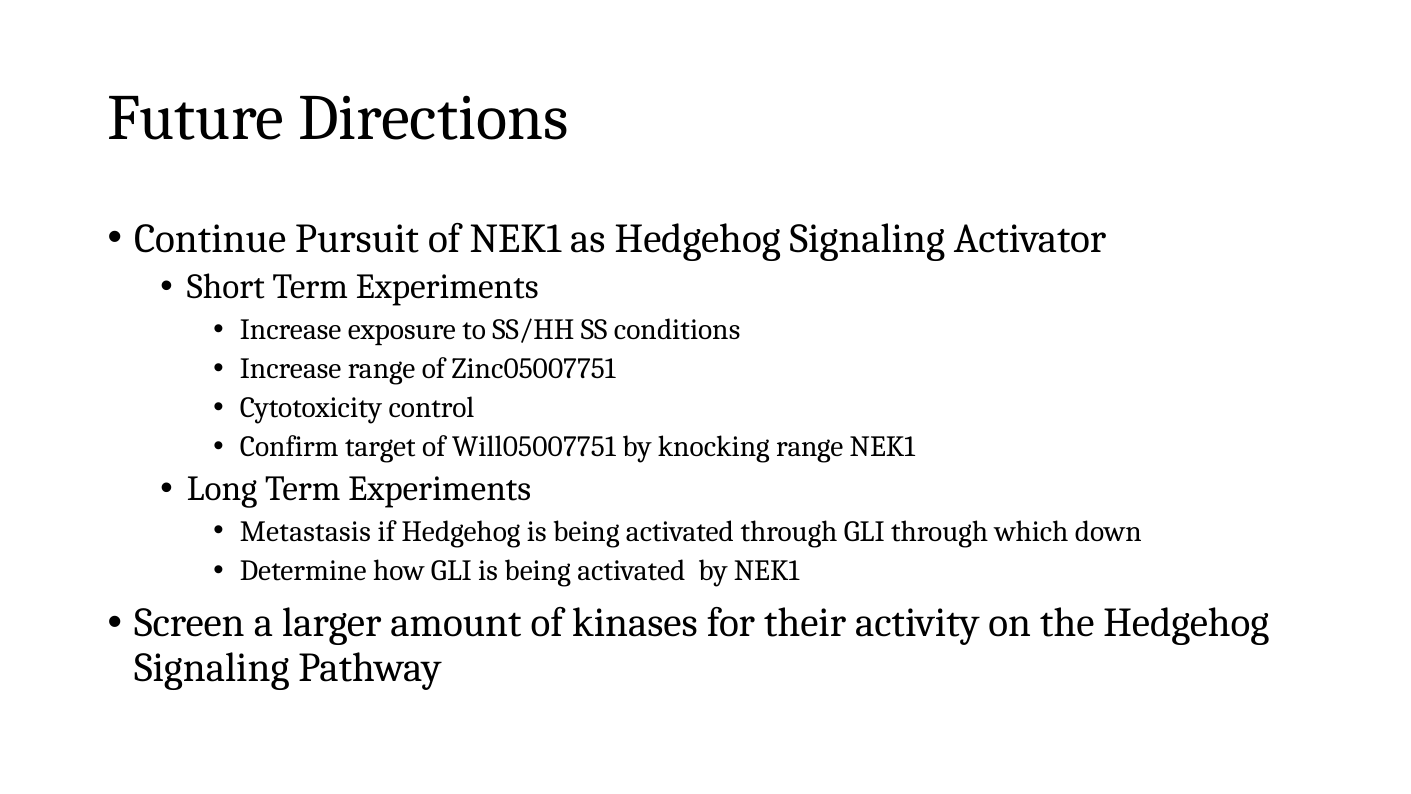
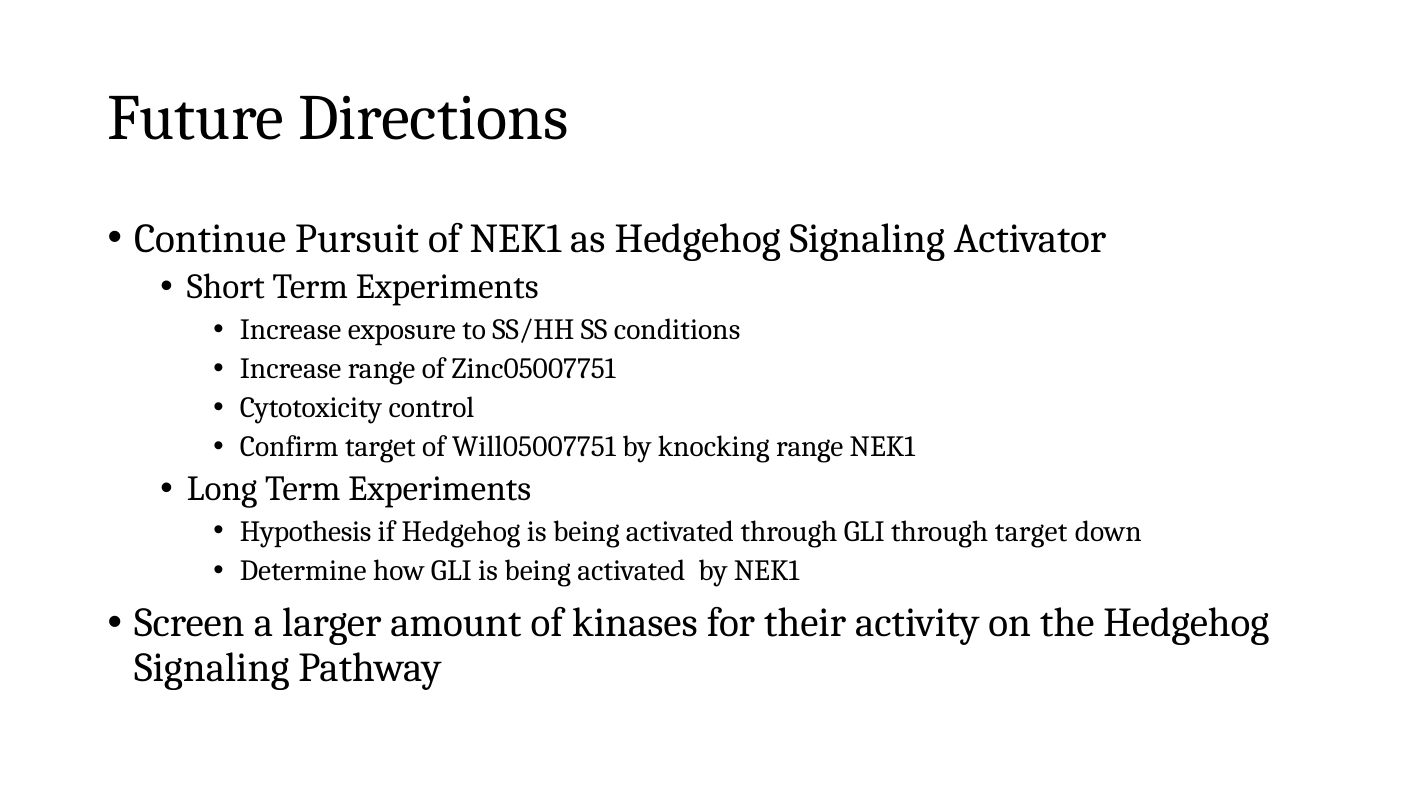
Metastasis: Metastasis -> Hypothesis (306, 531)
through which: which -> target (1031, 531)
